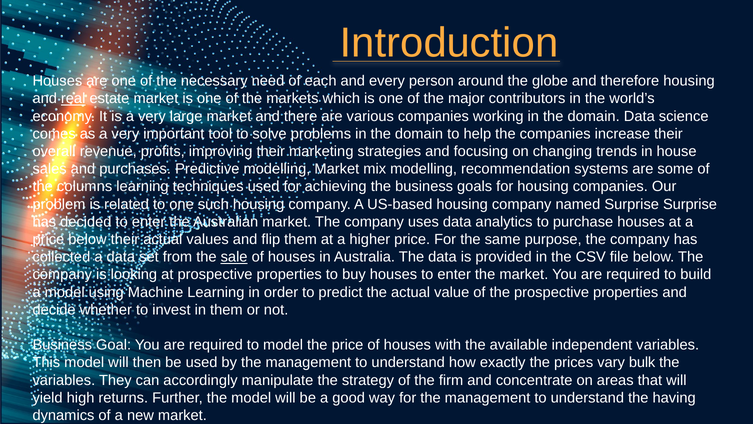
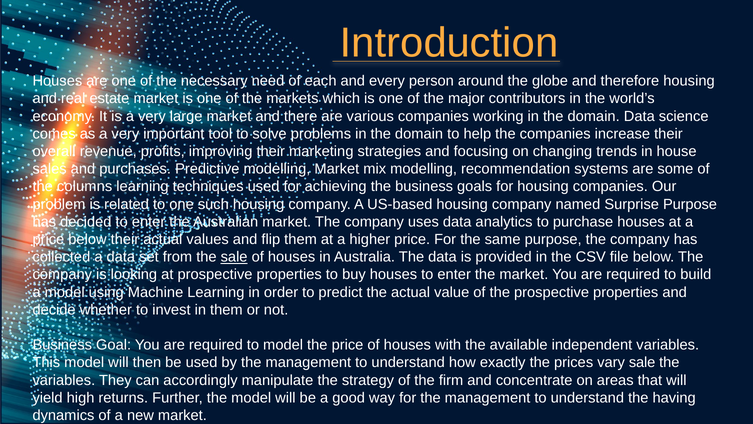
real underline: present -> none (73, 99)
Surprise Surprise: Surprise -> Purpose (690, 204)
vary bulk: bulk -> sale (642, 362)
